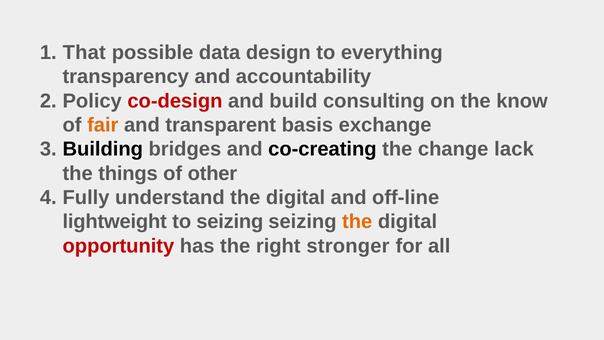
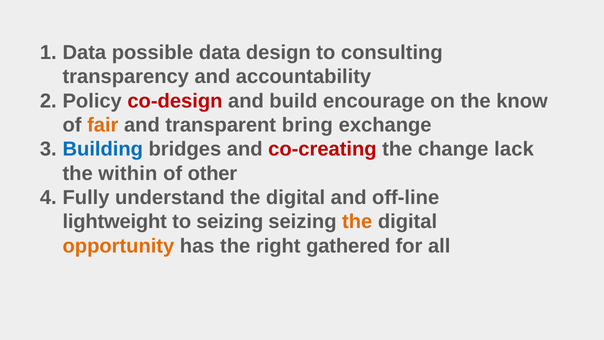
That: That -> Data (84, 53)
everything: everything -> consulting (392, 53)
consulting: consulting -> encourage (374, 101)
basis: basis -> bring (307, 125)
Building colour: black -> blue (103, 149)
co-creating colour: black -> red (322, 149)
things: things -> within (128, 173)
opportunity colour: red -> orange (118, 246)
stronger: stronger -> gathered (348, 246)
